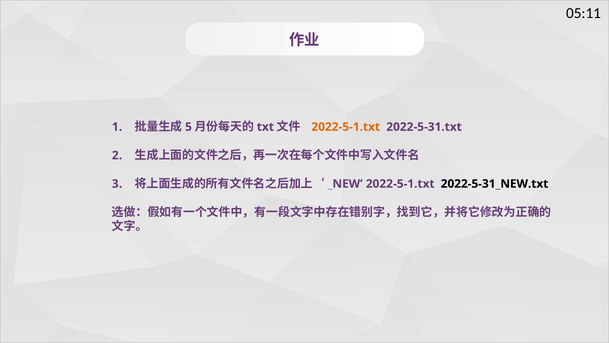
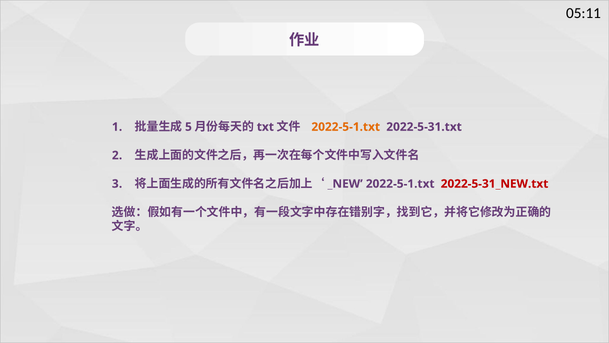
2022-5-31_NEW.txt colour: black -> red (495, 184)
